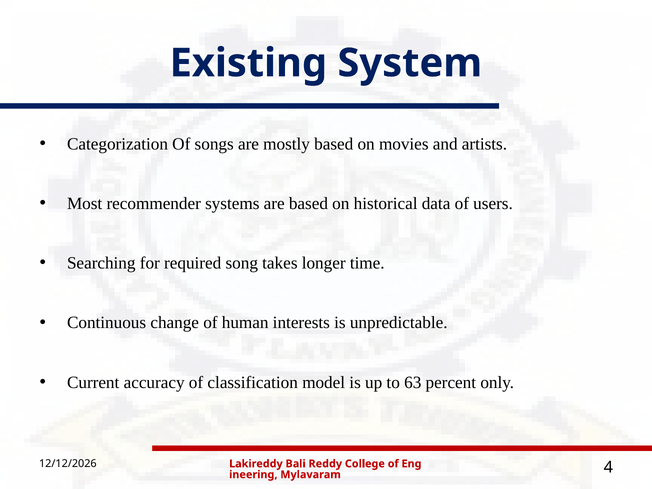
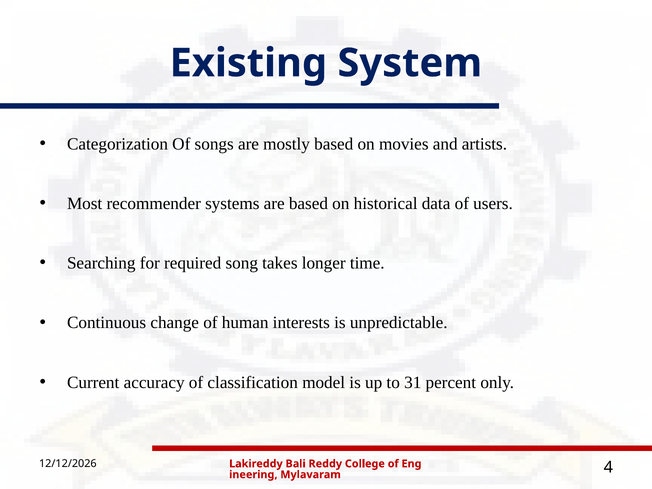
63: 63 -> 31 (413, 382)
